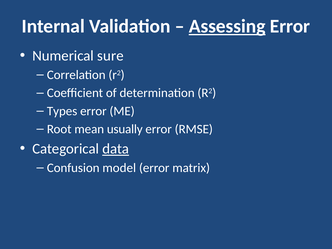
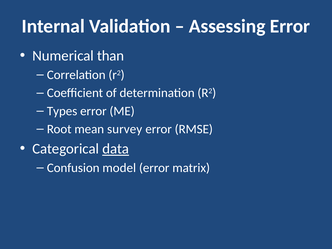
Assessing underline: present -> none (227, 26)
sure: sure -> than (111, 56)
usually: usually -> survey (125, 129)
